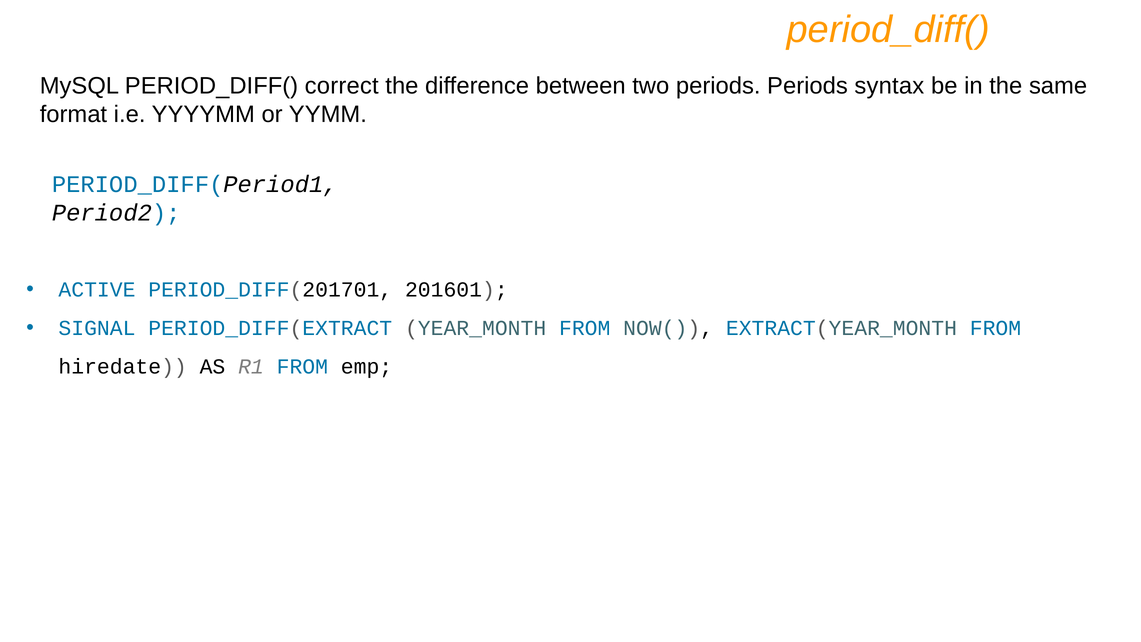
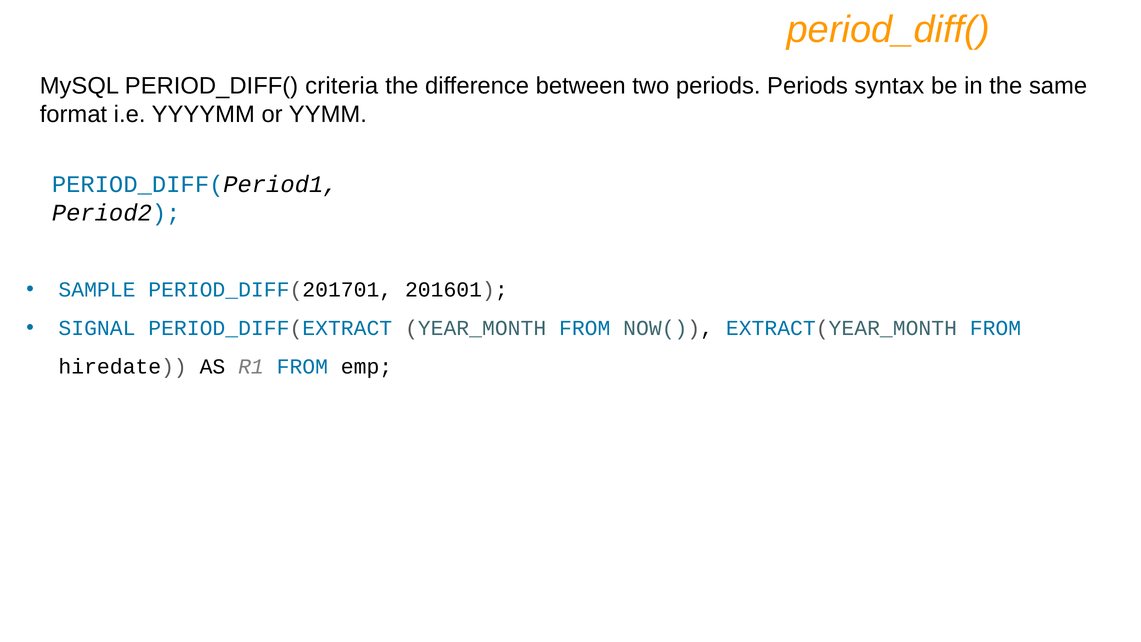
correct: correct -> criteria (342, 86)
ACTIVE: ACTIVE -> SAMPLE (97, 290)
